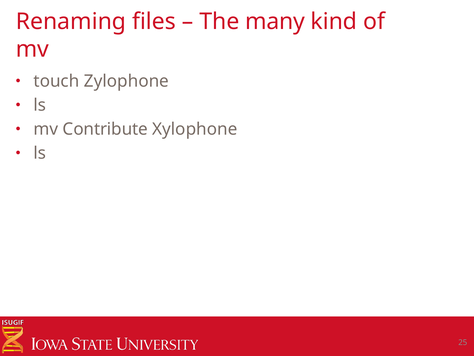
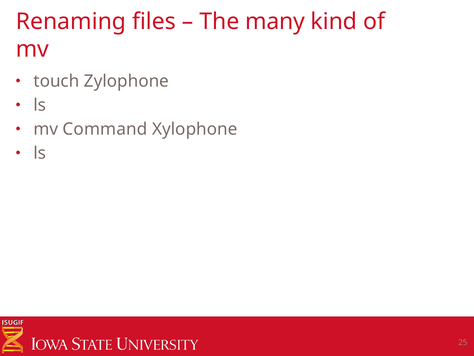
Contribute: Contribute -> Command (105, 129)
